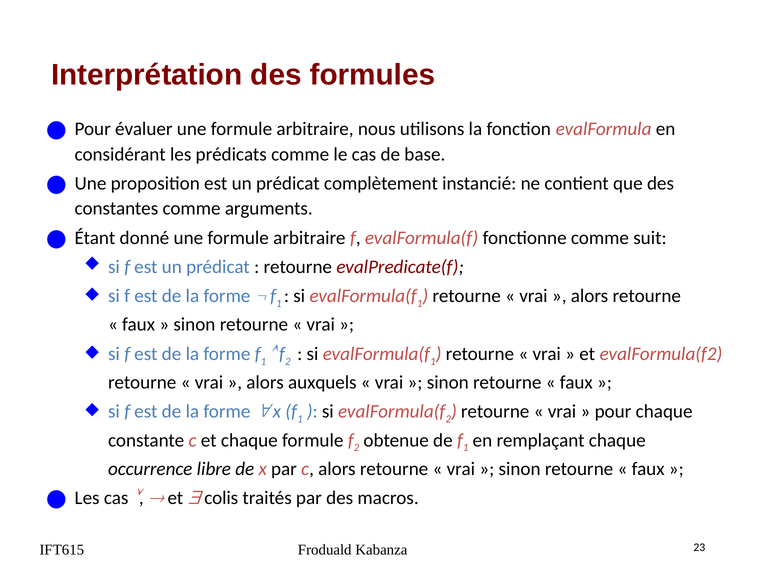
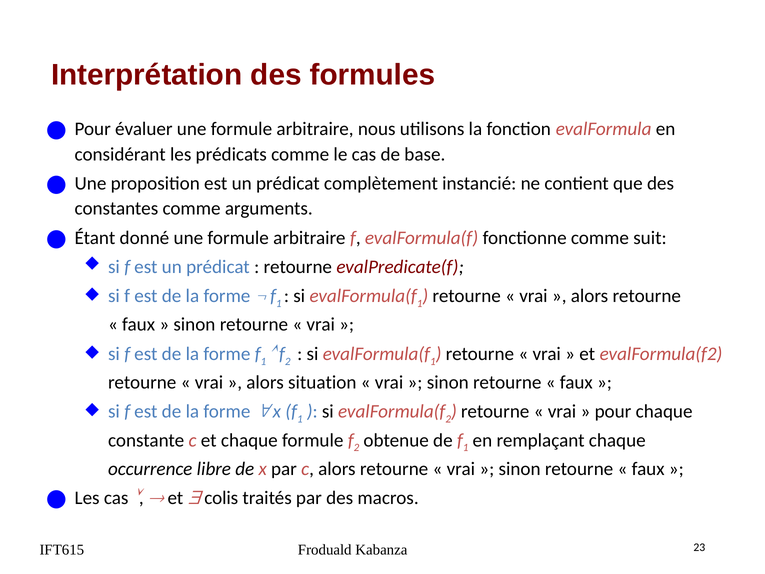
auxquels: auxquels -> situation (322, 382)
